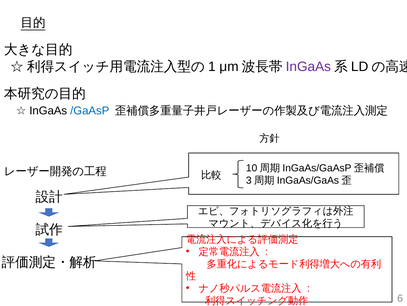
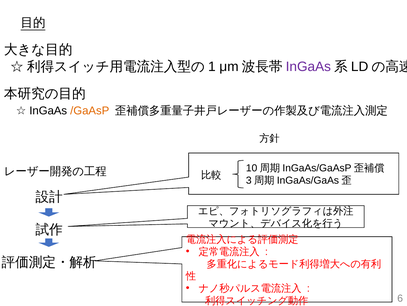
/GaAsP colour: blue -> orange (90, 111)
